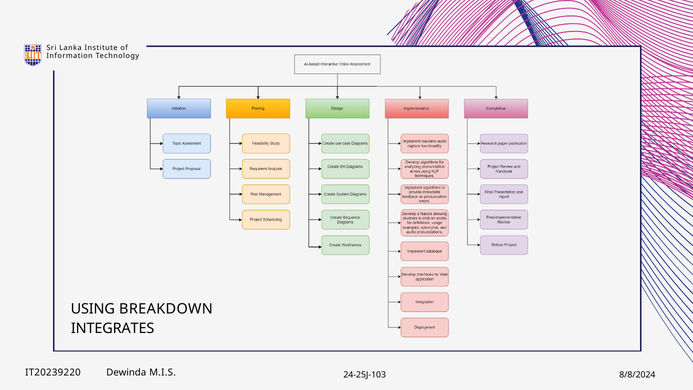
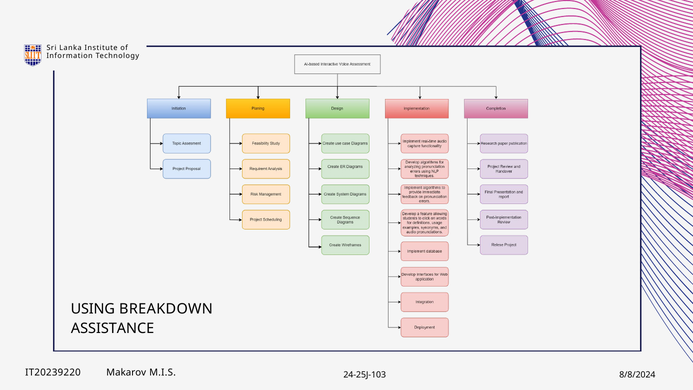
INTEGRATES: INTEGRATES -> ASSISTANCE (113, 329)
Dewinda: Dewinda -> Makarov (126, 372)
